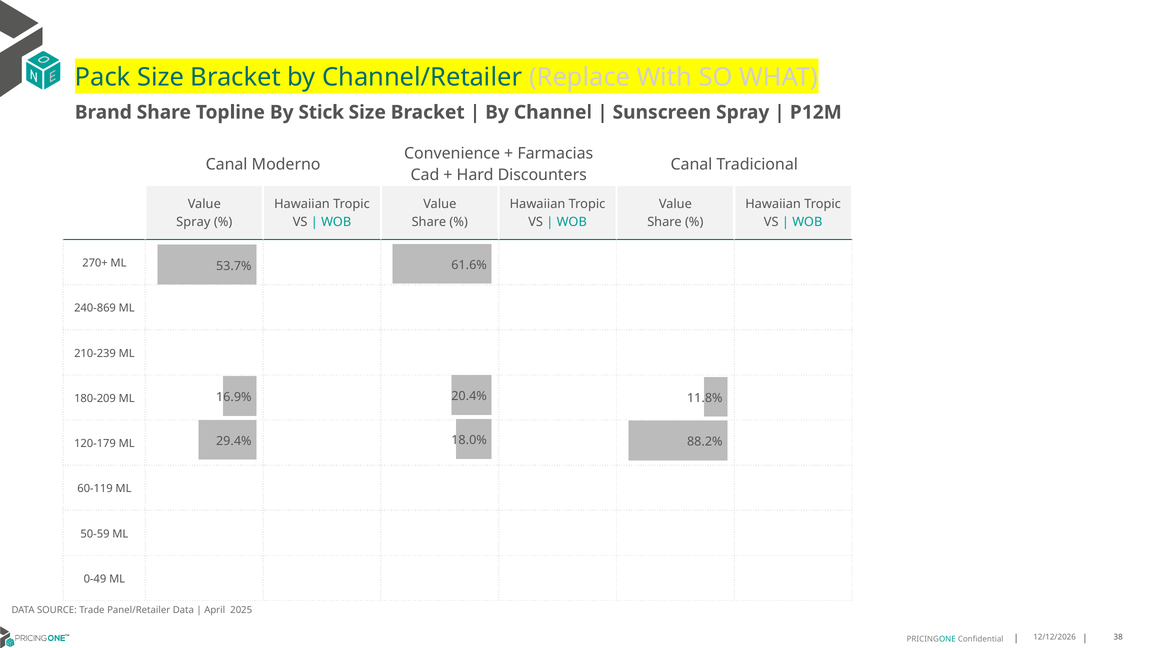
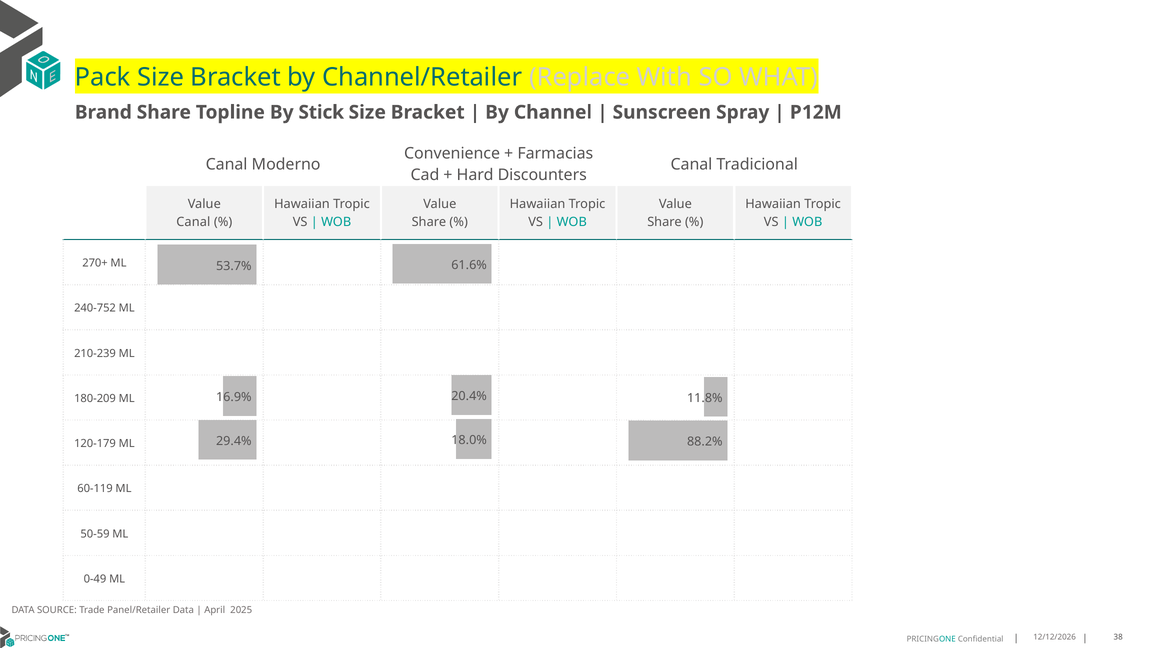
Spray: Spray -> Canal (193, 222)
240-869: 240-869 -> 240-752 (95, 308)
